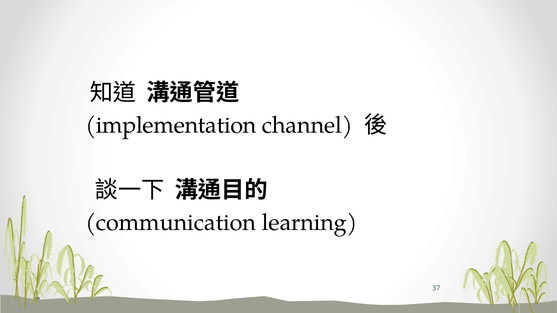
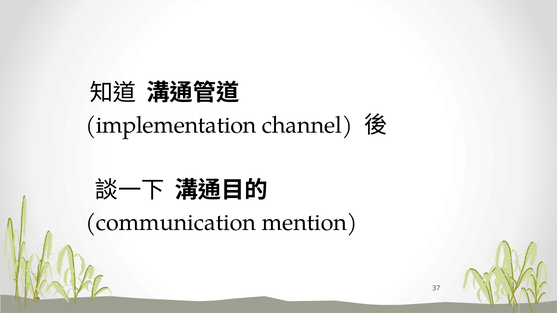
learning: learning -> mention (310, 223)
